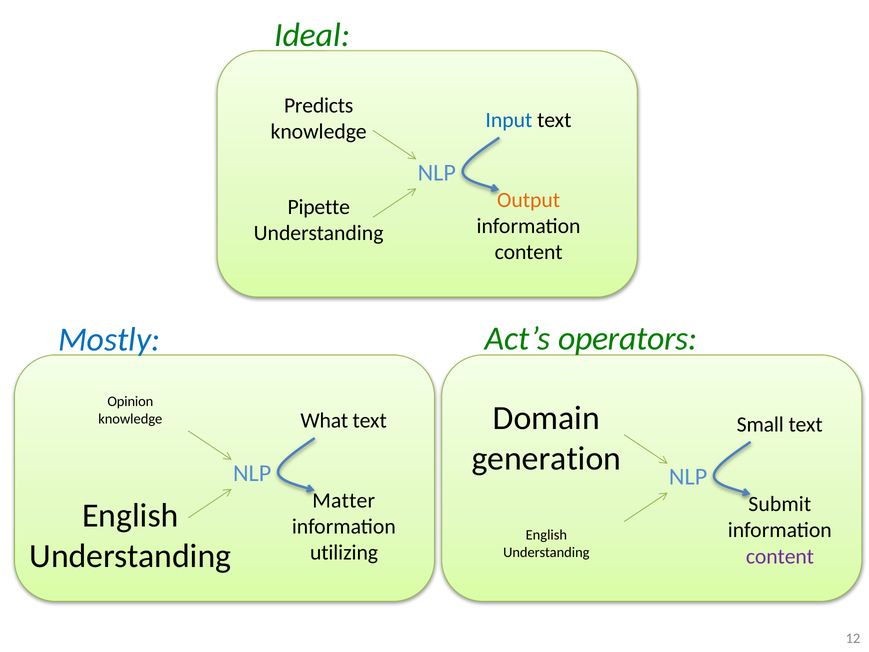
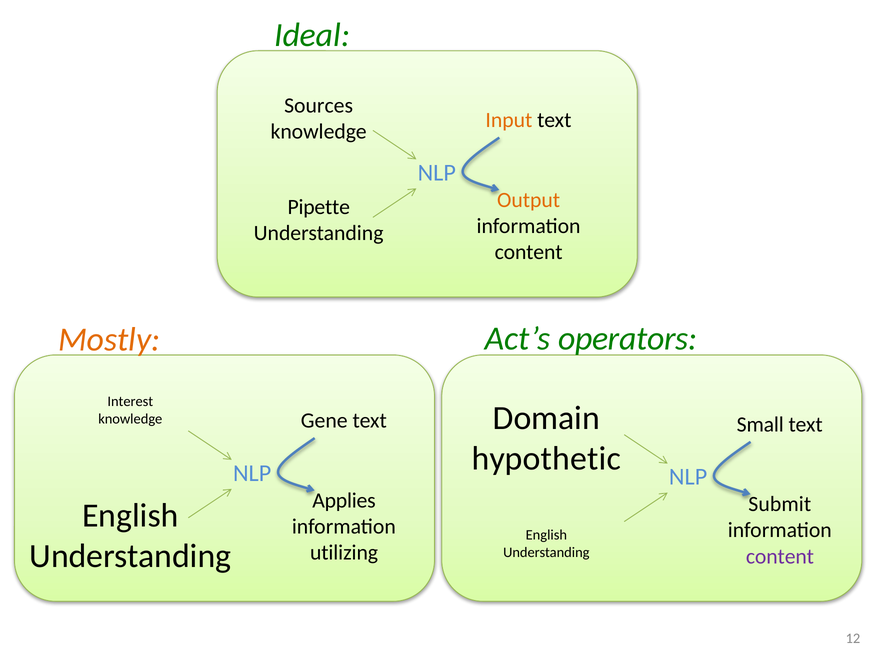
Predicts: Predicts -> Sources (319, 106)
Input colour: blue -> orange (509, 120)
Mostly colour: blue -> orange (109, 339)
Opinion: Opinion -> Interest (130, 401)
What: What -> Gene (324, 421)
generation: generation -> hypothetic (546, 459)
Matter: Matter -> Applies (344, 500)
